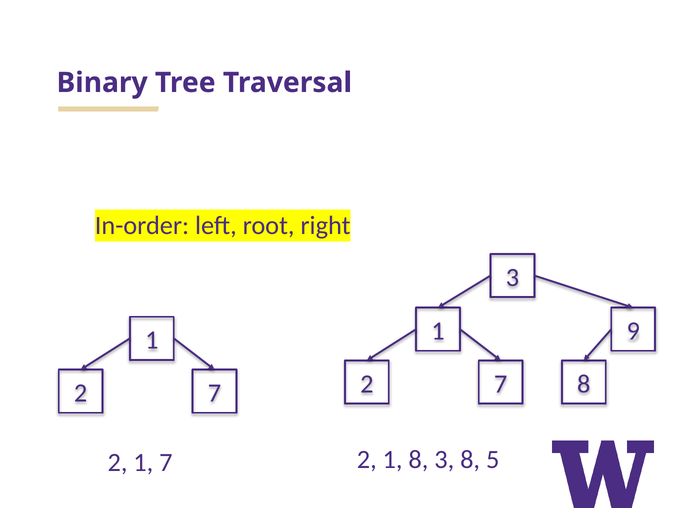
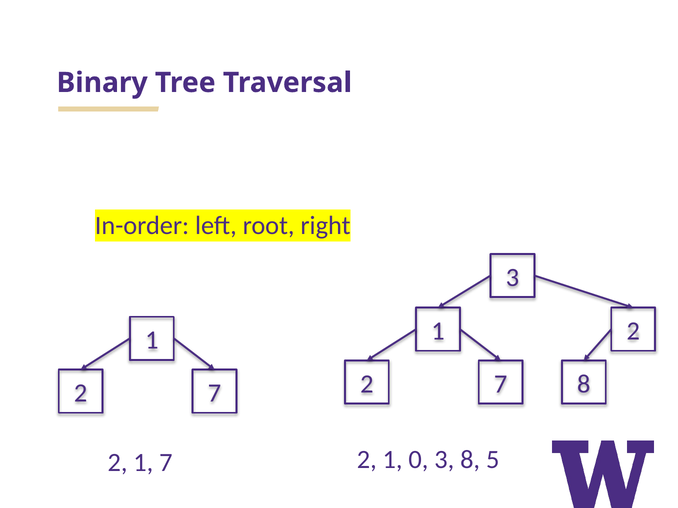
9: 9 -> 2 (633, 331)
1 8: 8 -> 0 (418, 460)
